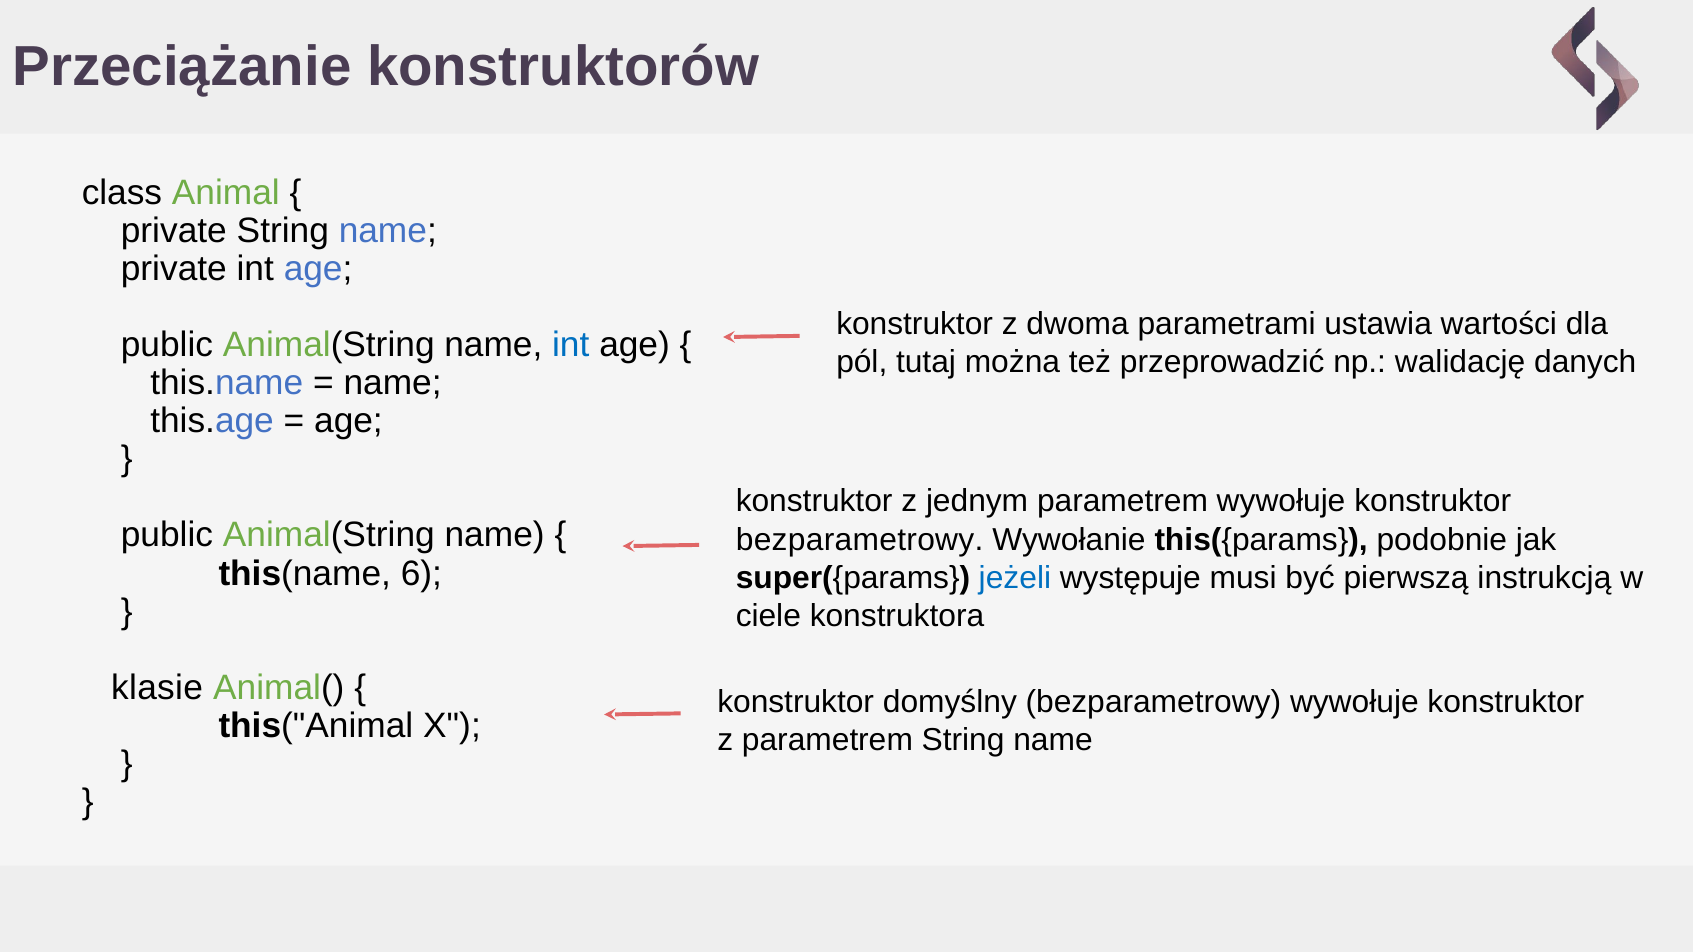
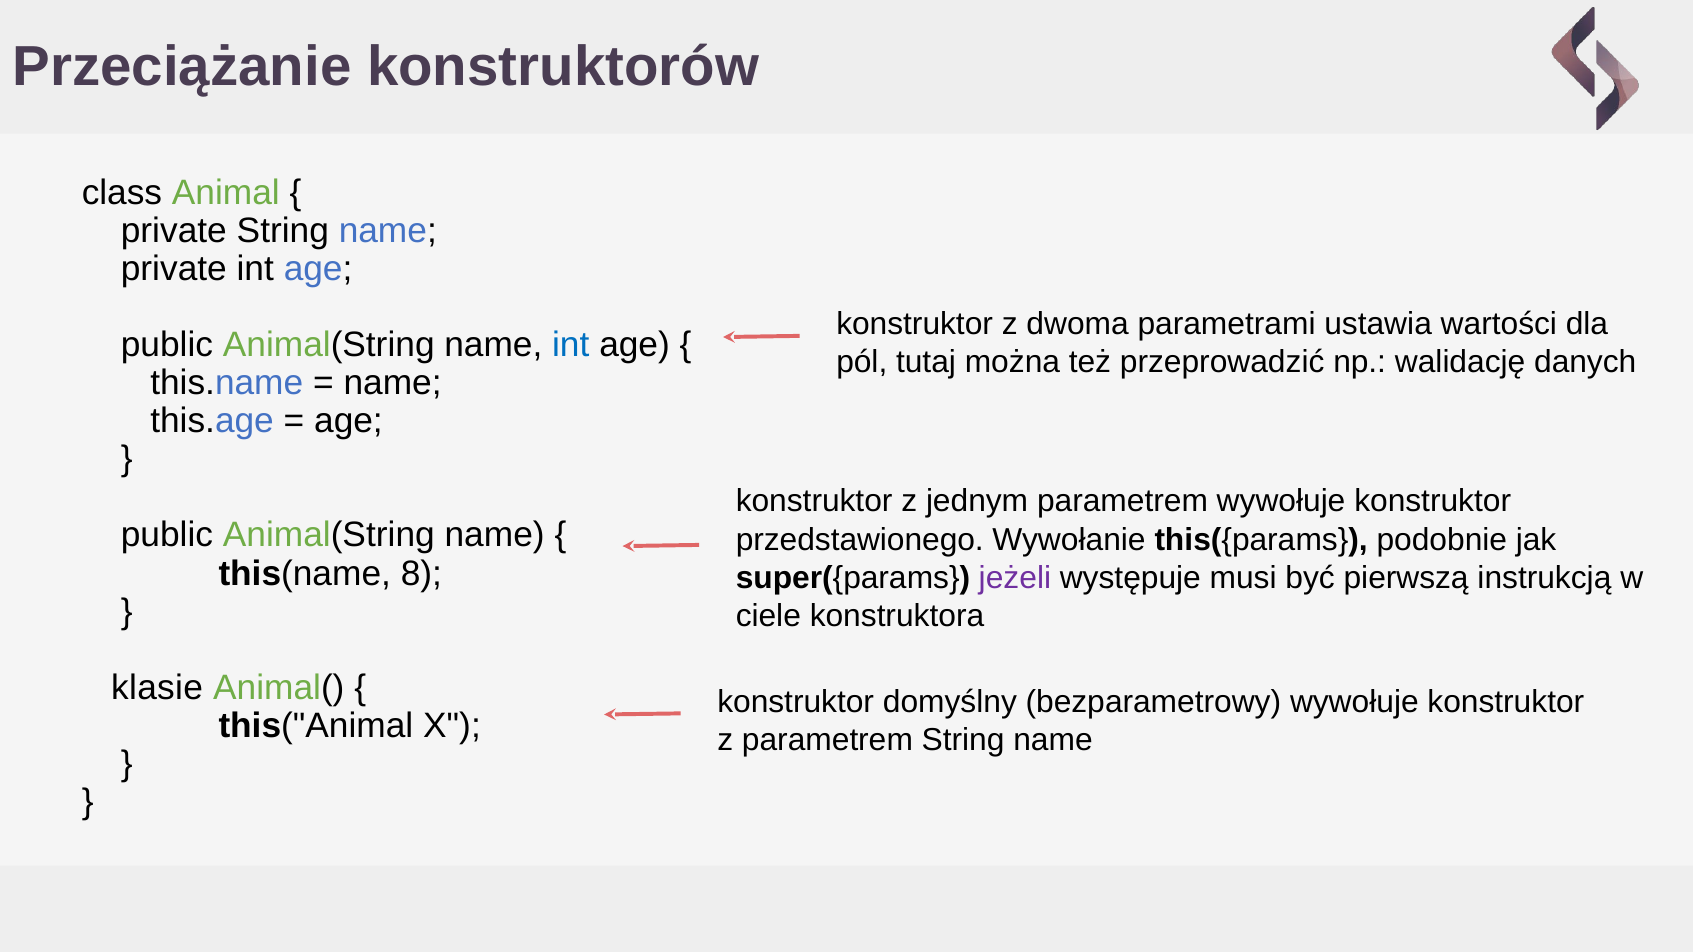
bezparametrowy: bezparametrowy -> przedstawionego (860, 540)
6: 6 -> 8 (421, 574)
jeżeli colour: blue -> purple (1015, 578)
